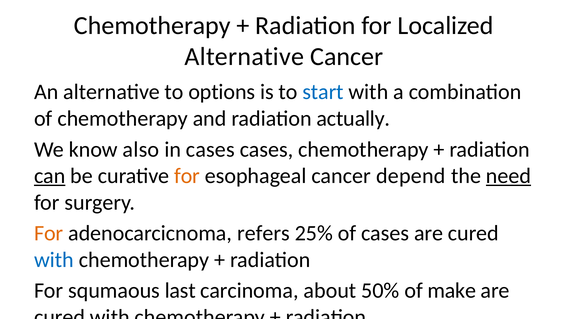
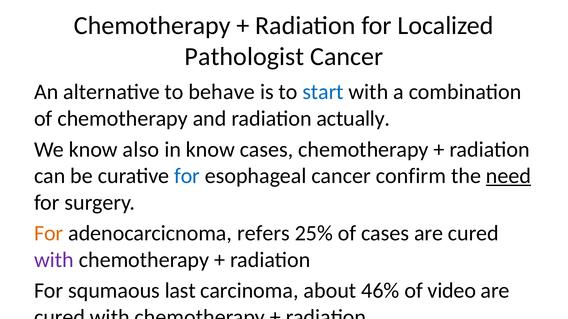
Alternative: Alternative -> Pathologist (244, 57)
options: options -> behave (222, 92)
in cases: cases -> know (210, 150)
can underline: present -> none (50, 176)
for colour: orange -> blue (187, 176)
depend: depend -> confirm (411, 176)
with colour: blue -> purple (54, 260)
50%: 50% -> 46% (380, 291)
make: make -> video (452, 291)
